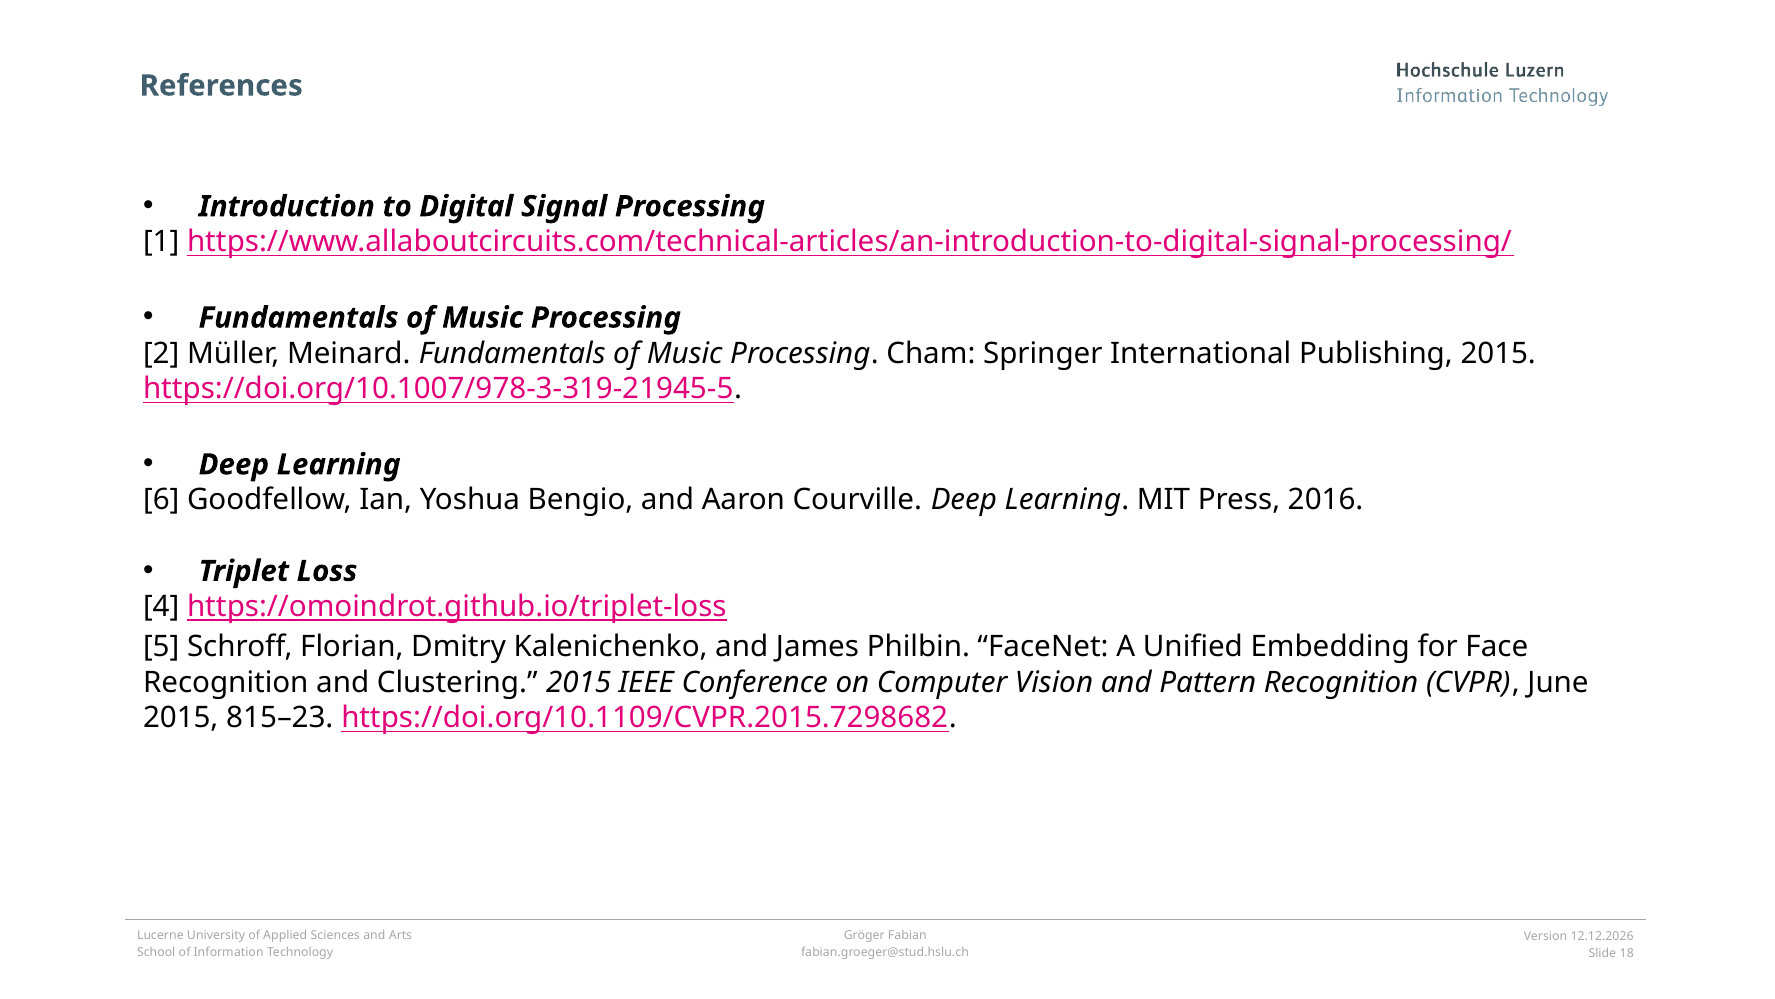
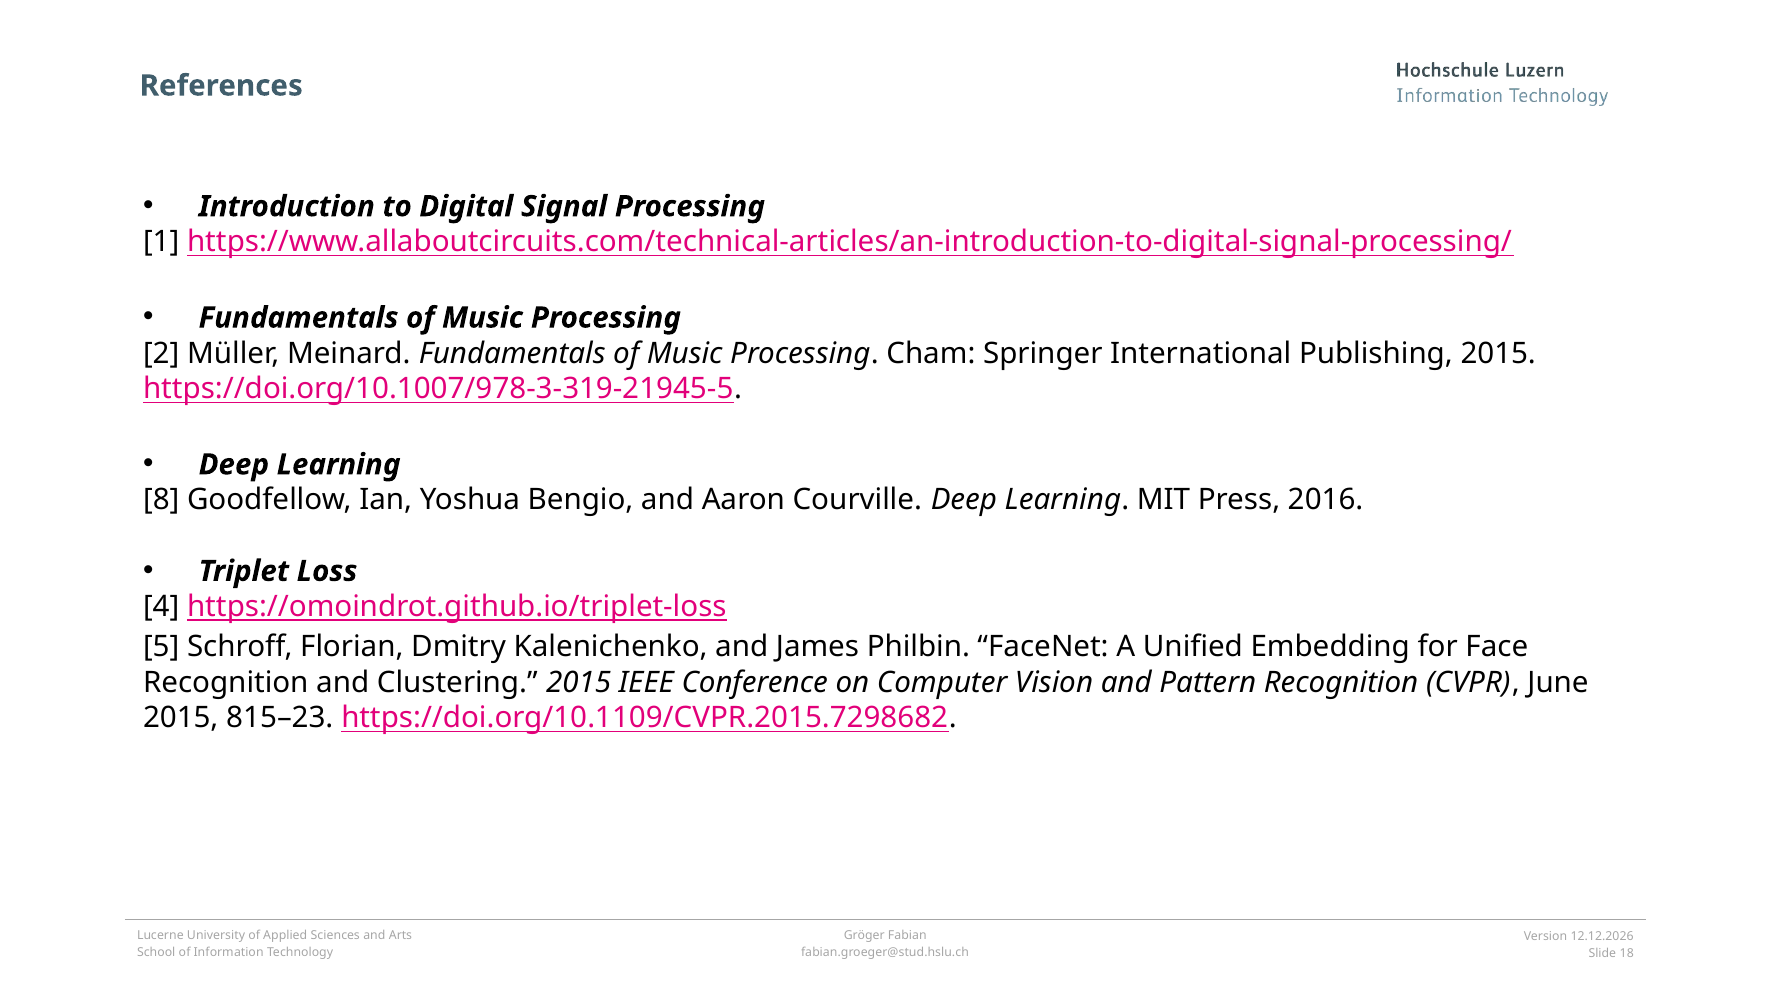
6: 6 -> 8 (161, 500)
